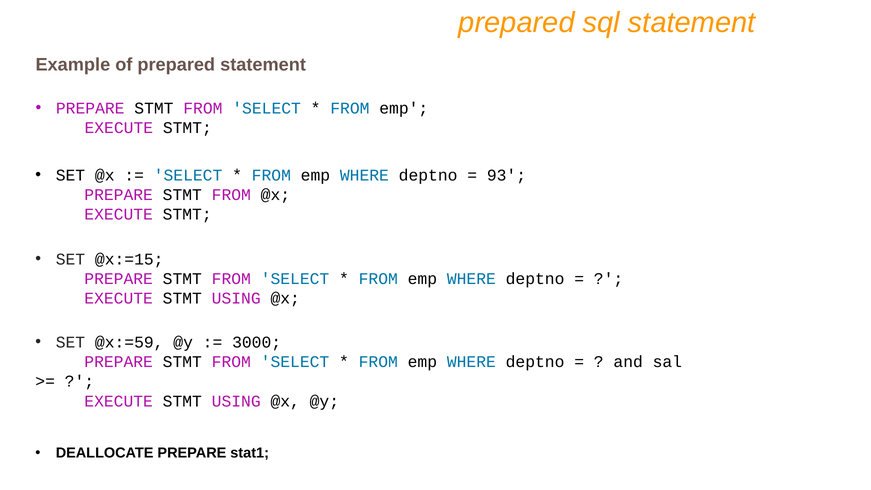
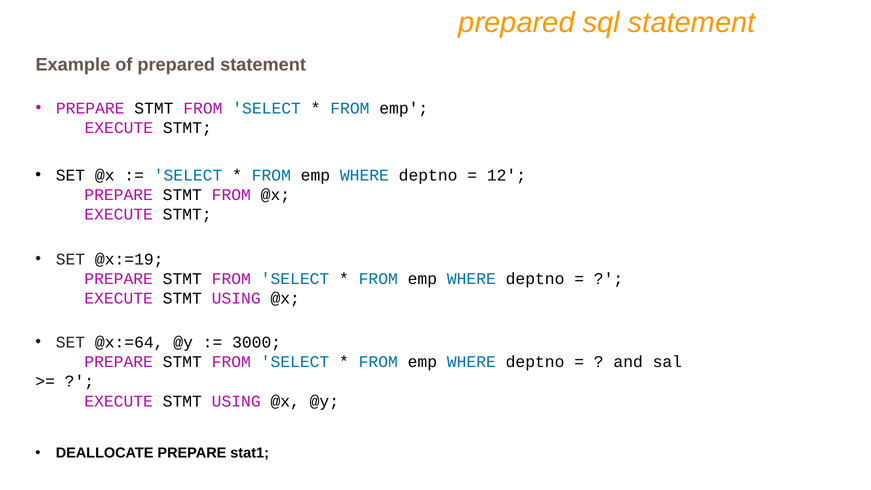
93: 93 -> 12 (506, 175)
@x:=15: @x:=15 -> @x:=19 (129, 259)
@x:=59: @x:=59 -> @x:=64 (129, 342)
